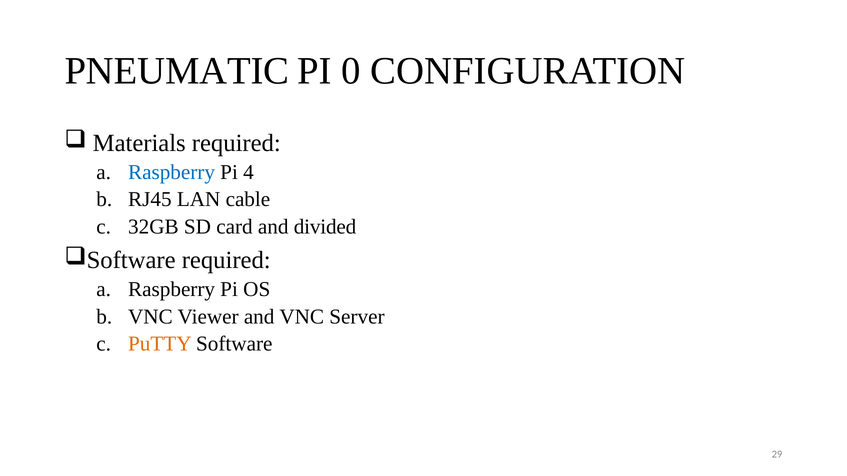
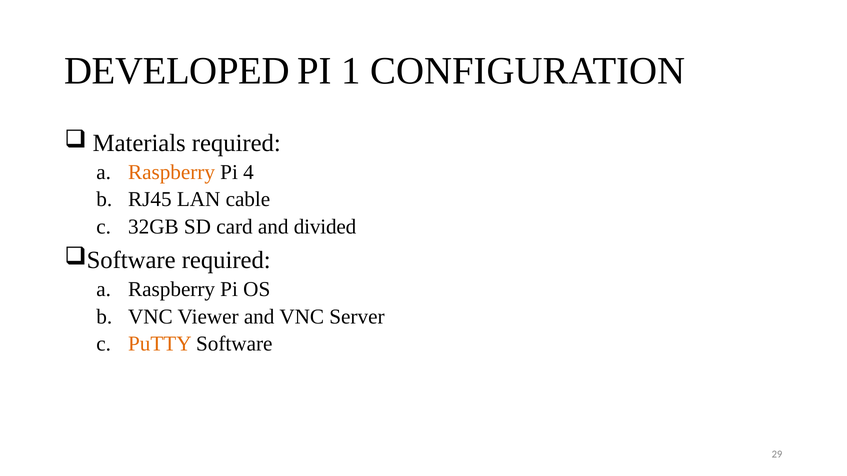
PNEUMATIC: PNEUMATIC -> DEVELOPED (177, 71)
0: 0 -> 1 (351, 71)
Raspberry colour: blue -> orange (172, 172)
